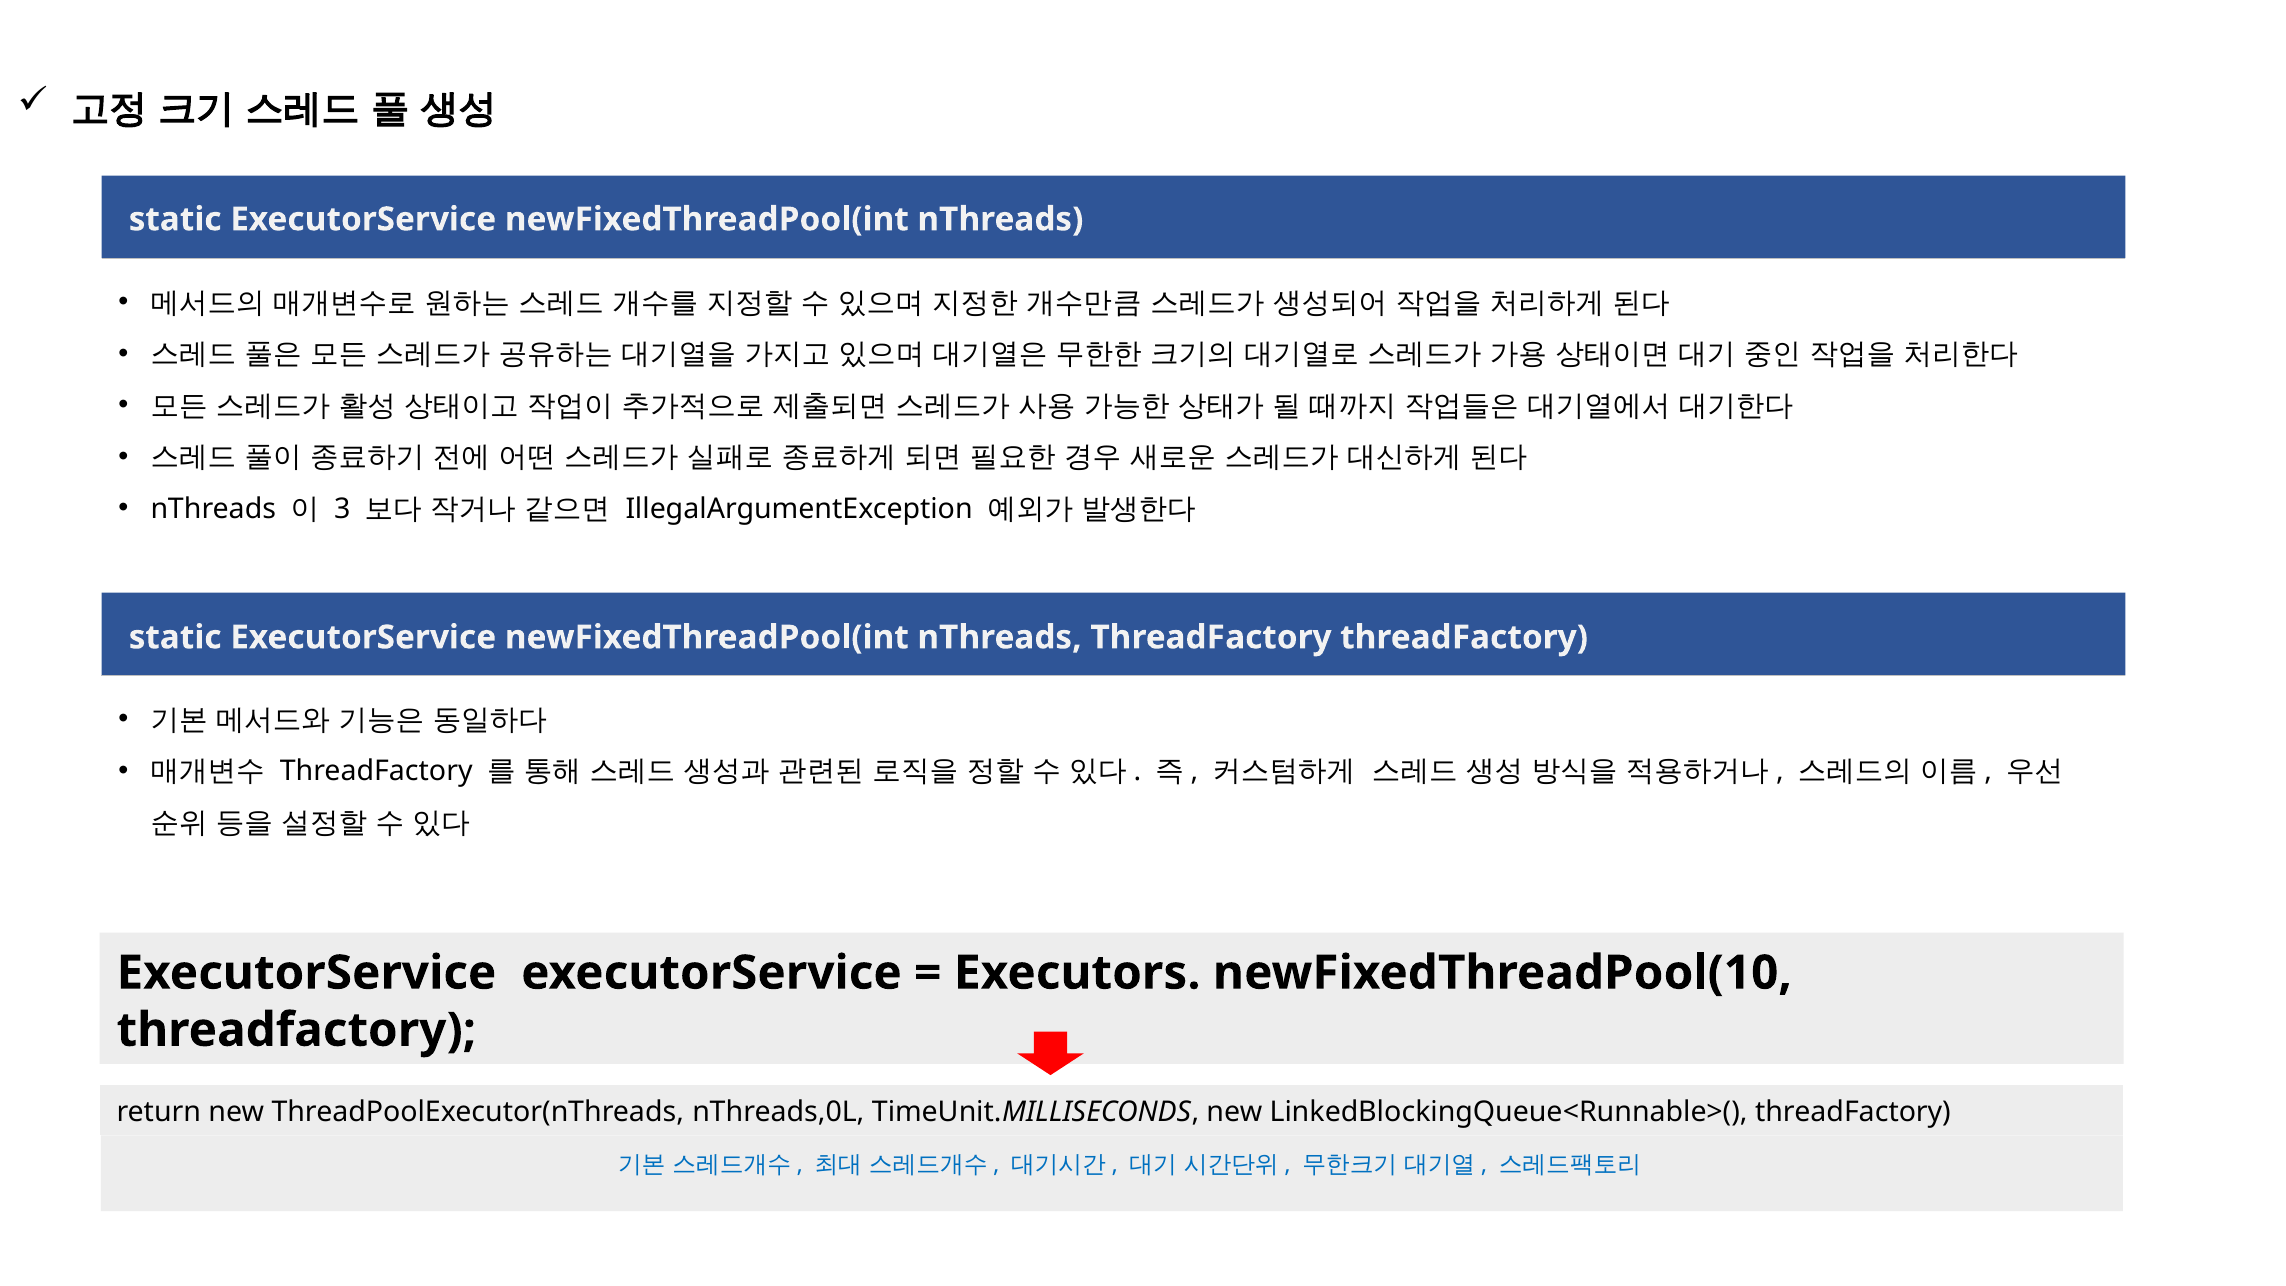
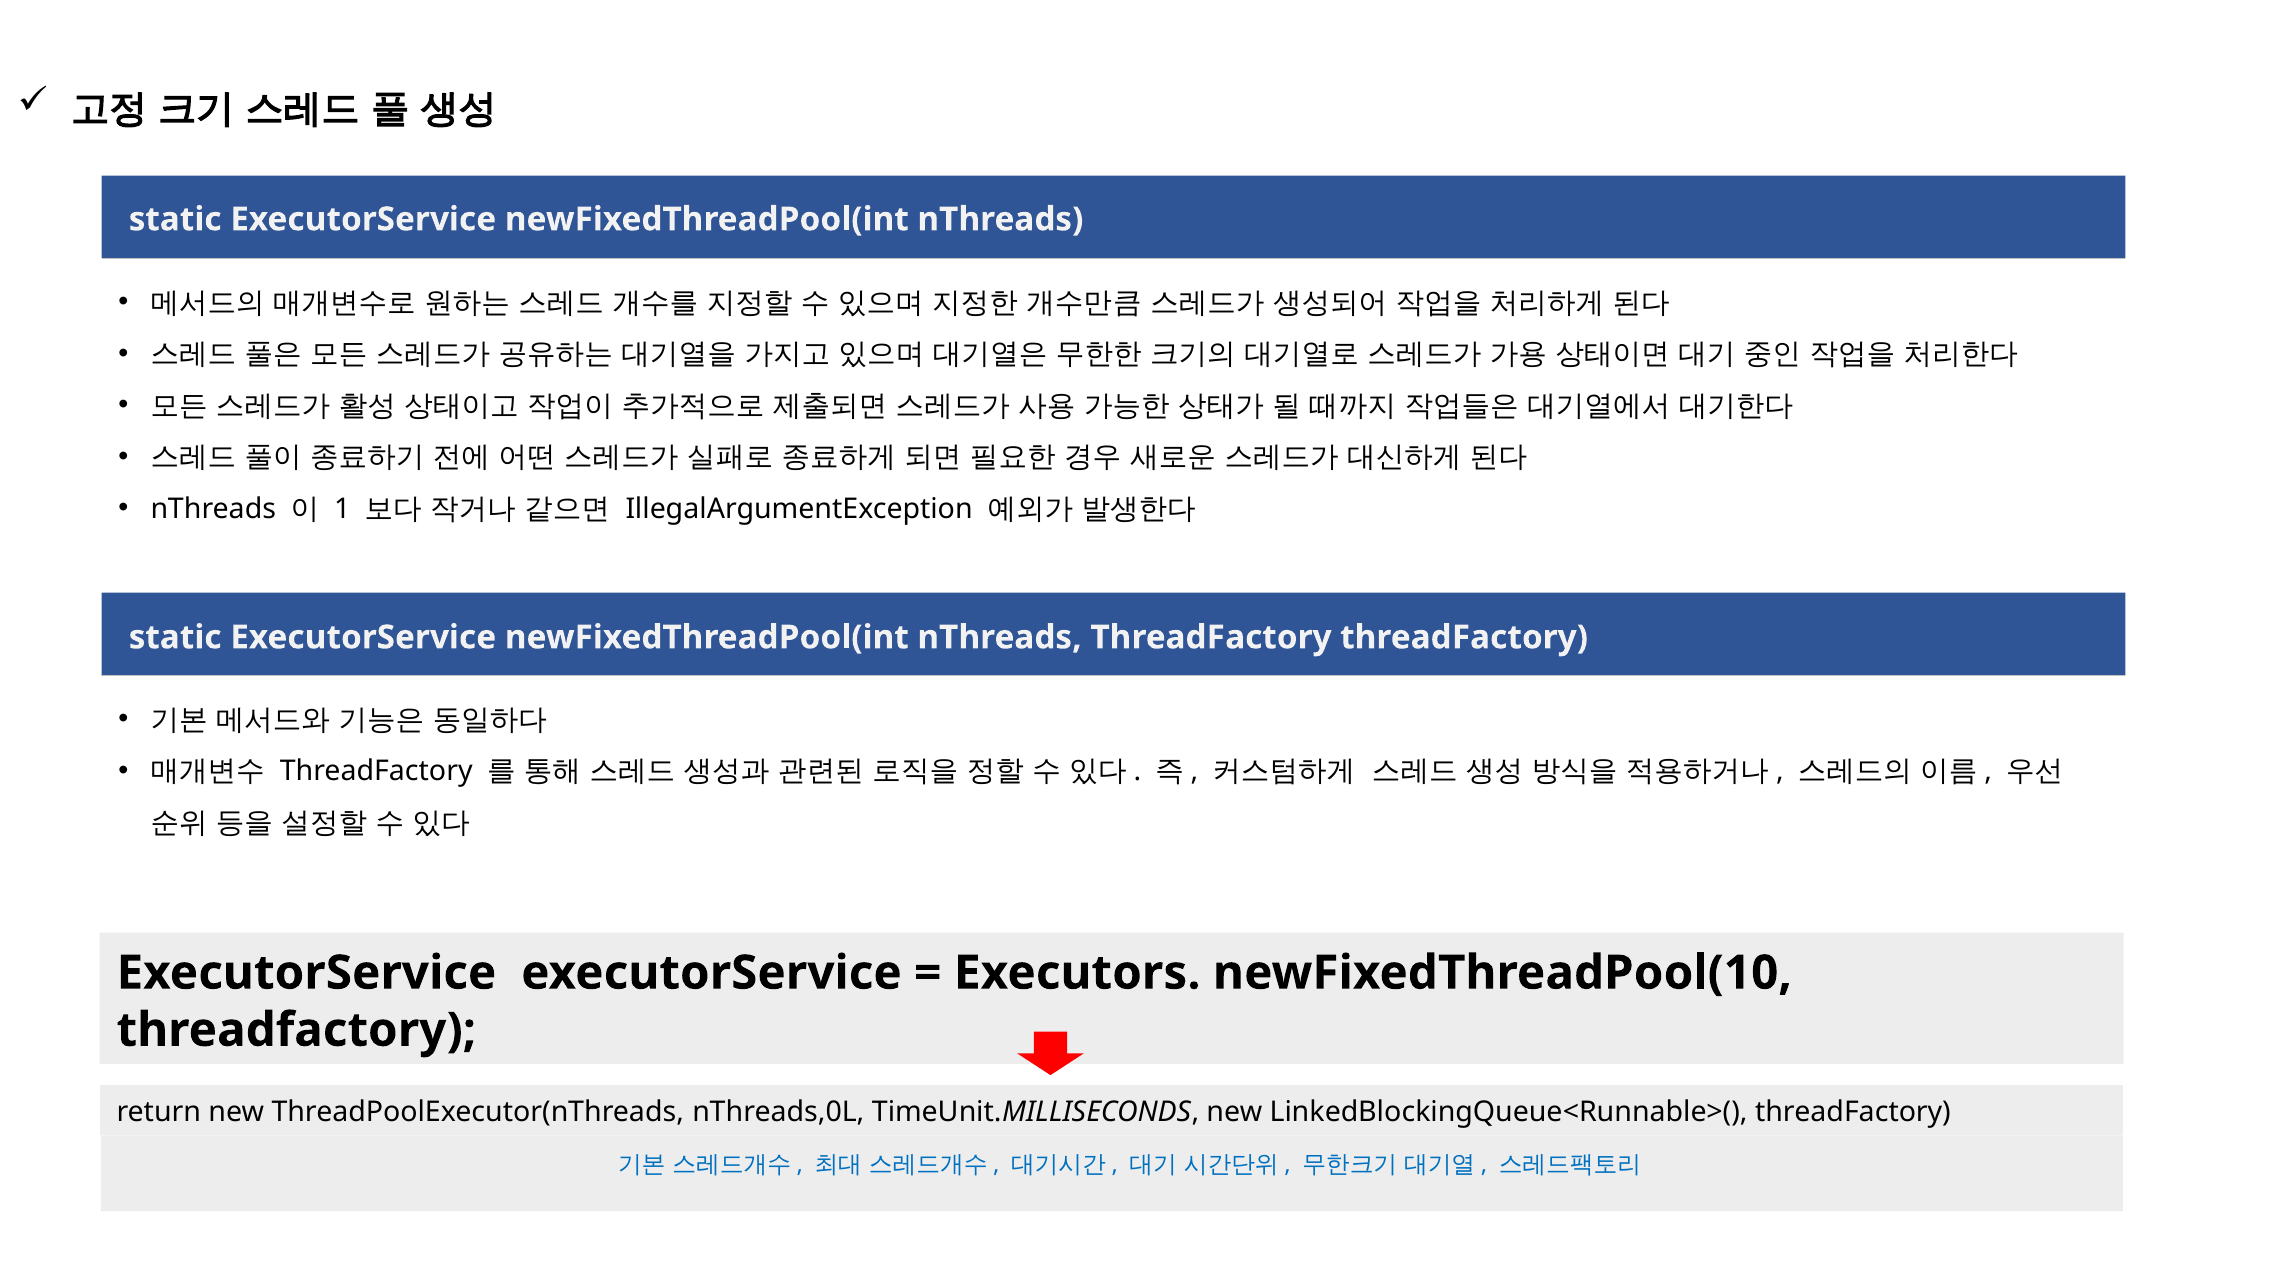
3: 3 -> 1 (342, 509)
